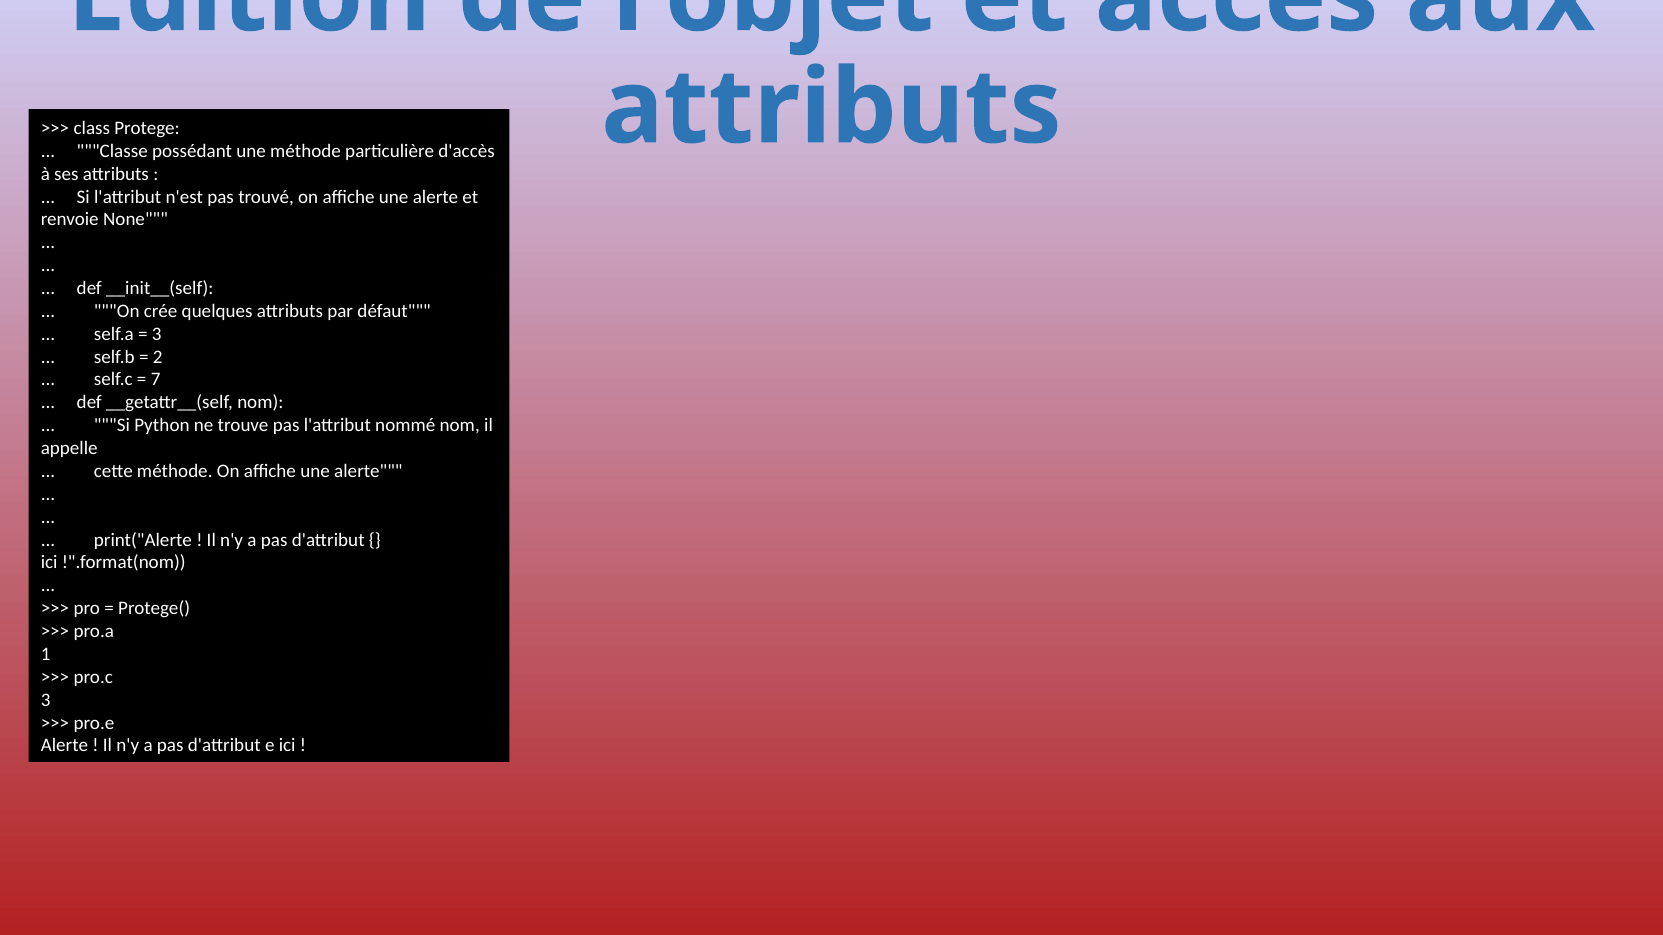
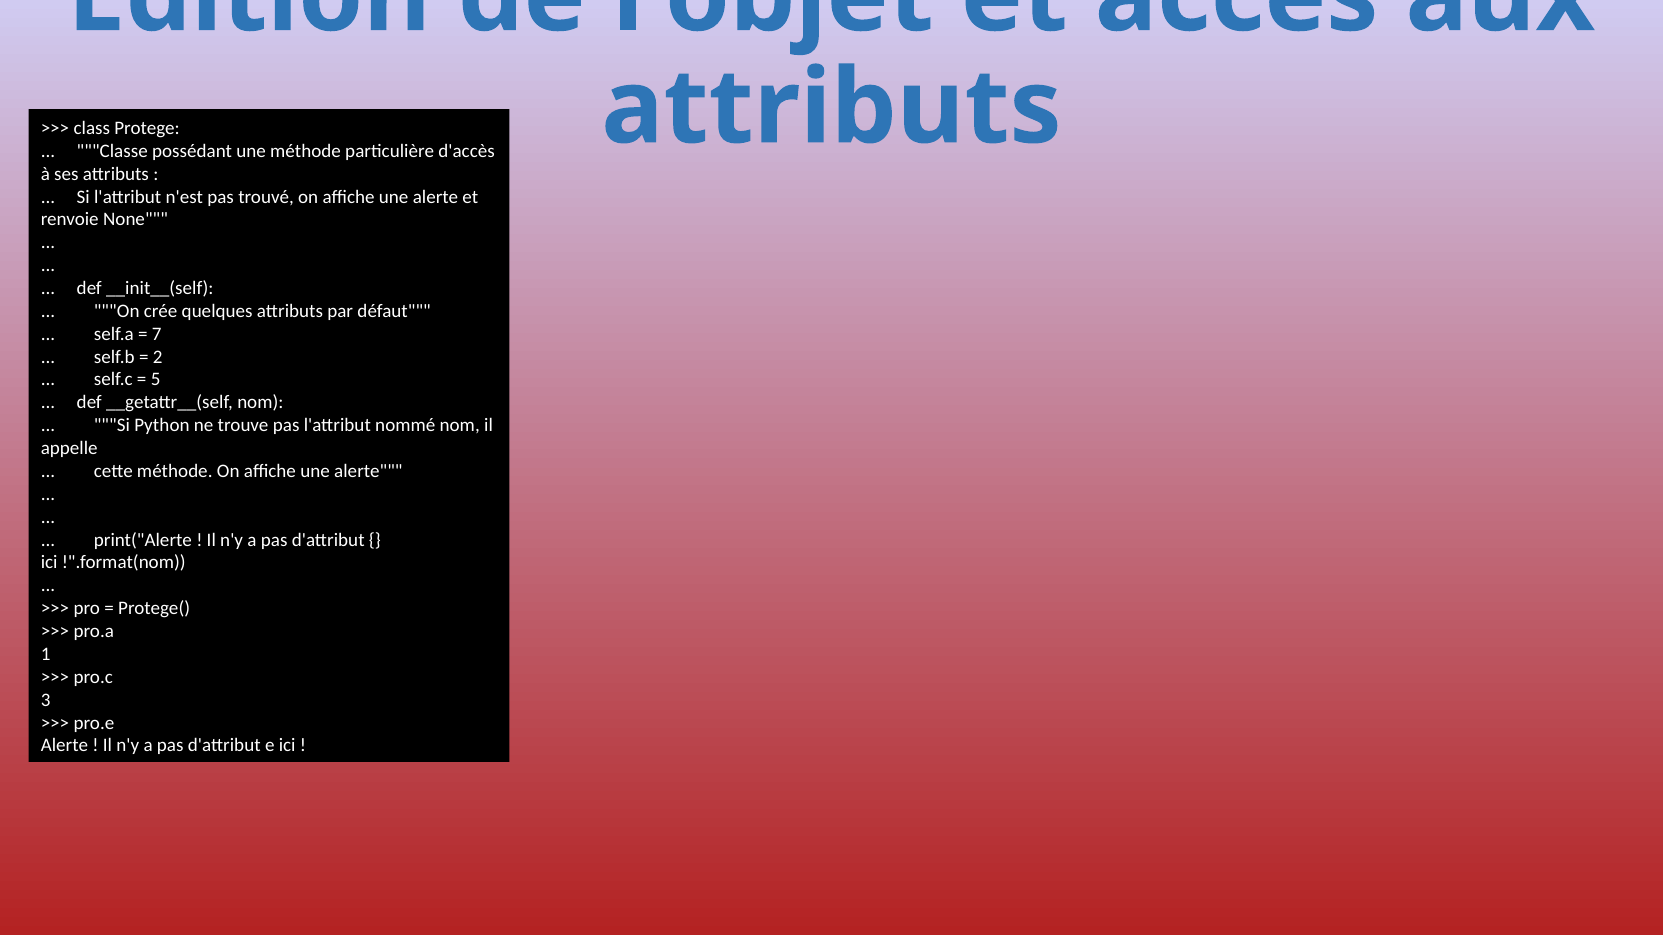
3: 3 -> 7 (157, 334)
7: 7 -> 5 (156, 380)
